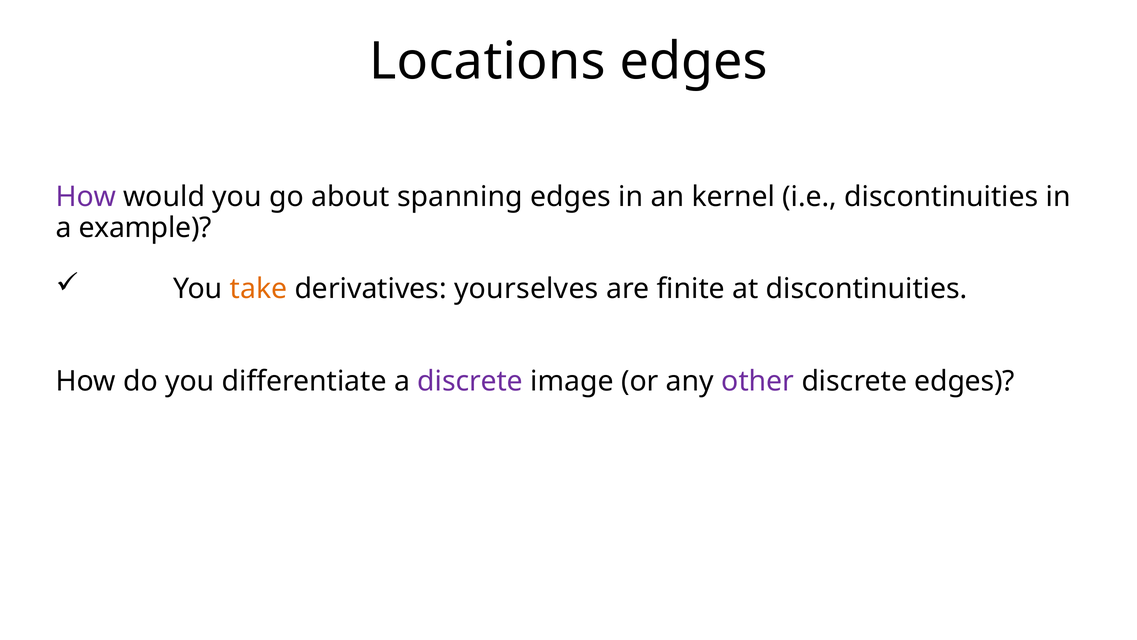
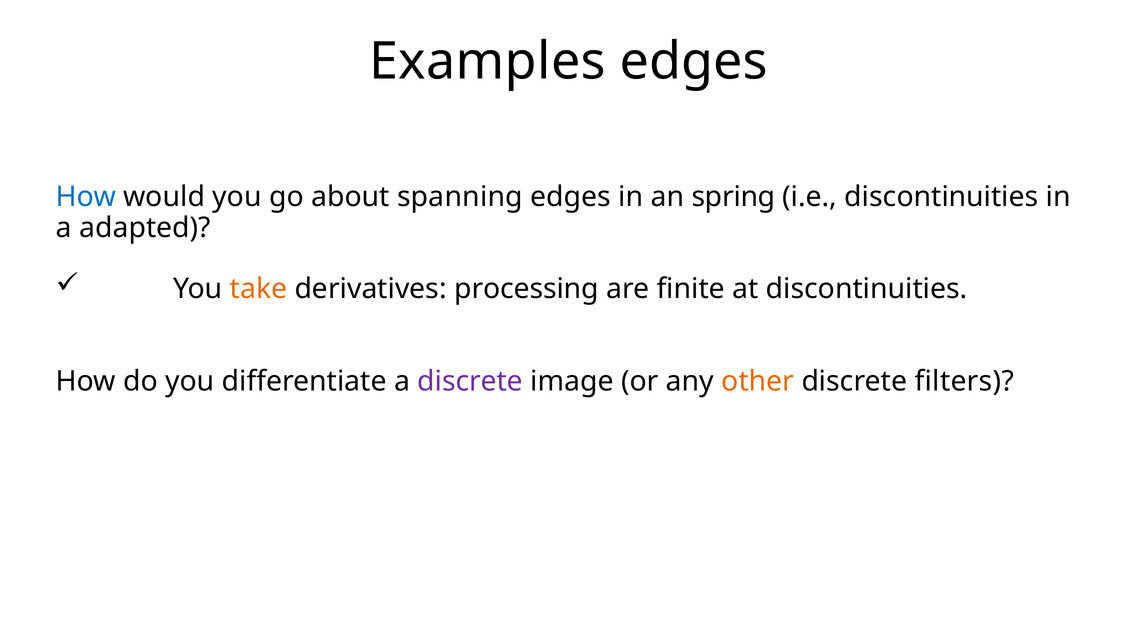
Locations: Locations -> Examples (487, 61)
How colour: purple -> blue (86, 197)
kernel: kernel -> spring (733, 197)
example: example -> adapted (145, 228)
yourselves: yourselves -> processing (527, 289)
other colour: purple -> orange (758, 381)
discrete edges: edges -> filters (964, 381)
